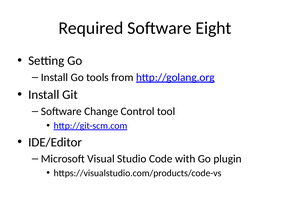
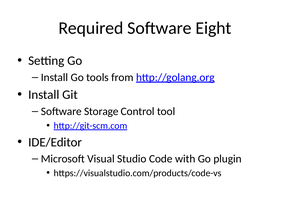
Change: Change -> Storage (101, 112)
